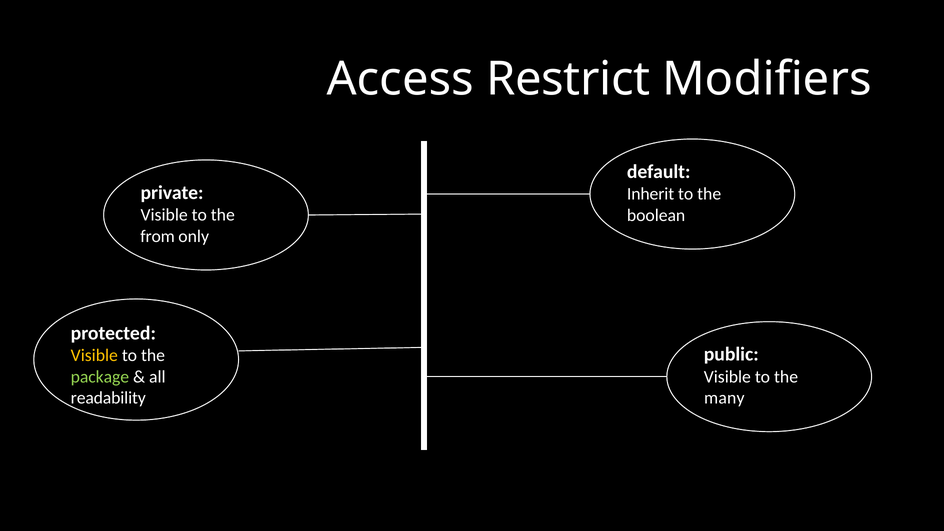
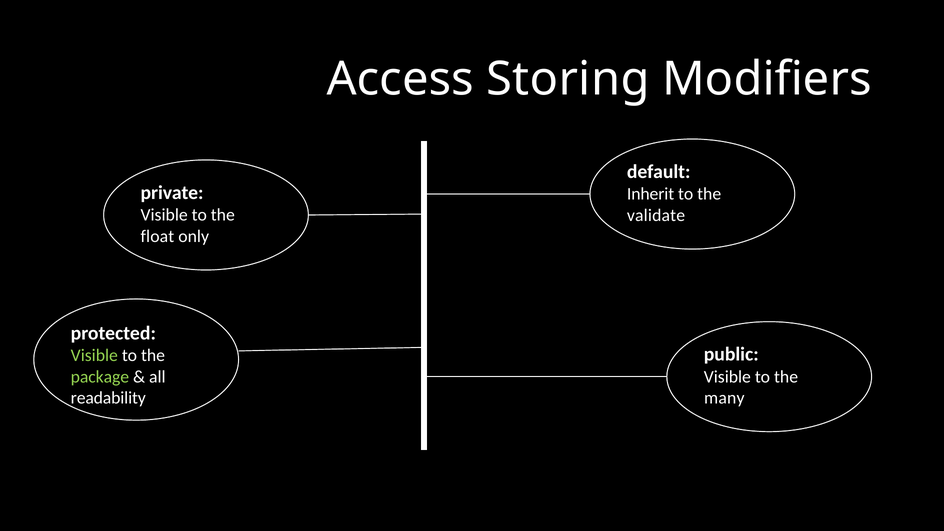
Restrict: Restrict -> Storing (568, 79)
boolean: boolean -> validate (656, 215)
from: from -> float (157, 236)
Visible colour: yellow -> light green (94, 356)
